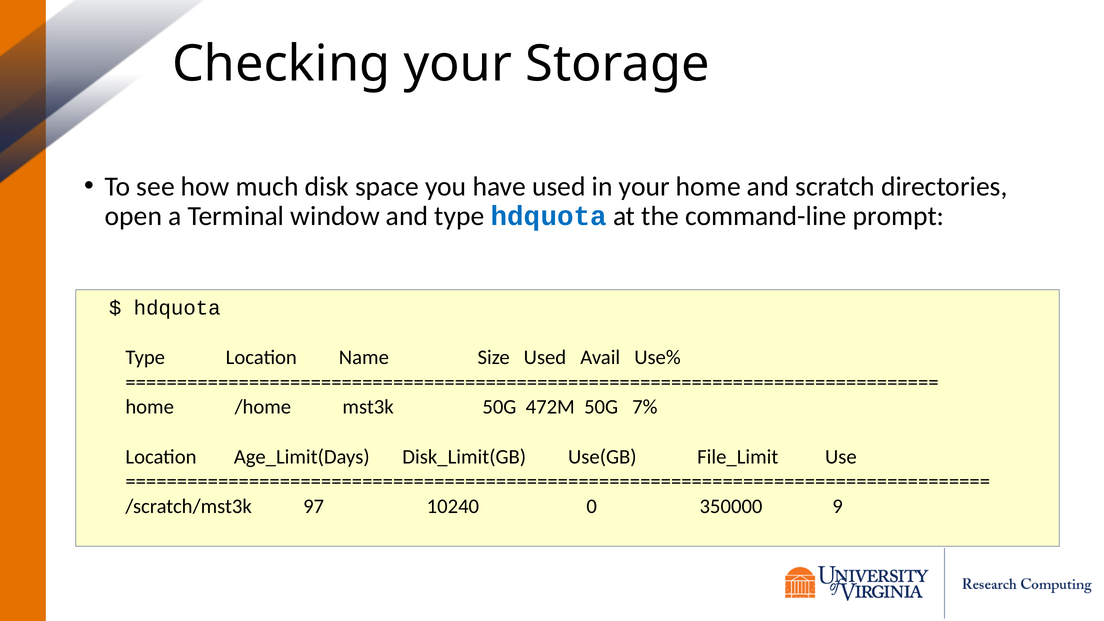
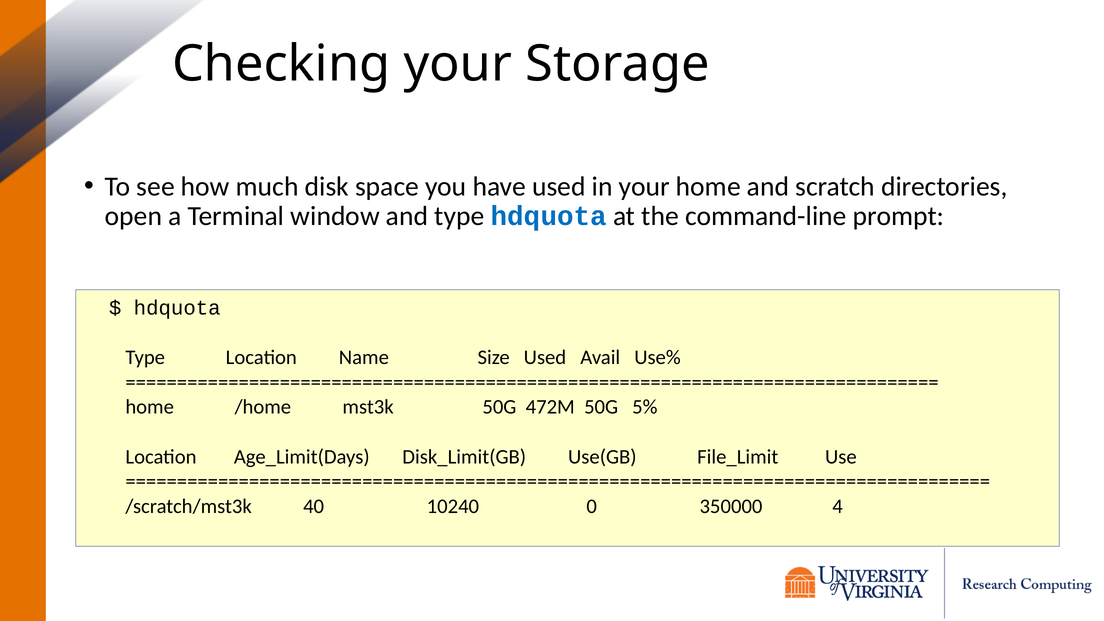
7%: 7% -> 5% (645, 407)
97: 97 -> 40 (314, 506)
9: 9 -> 4 (838, 506)
